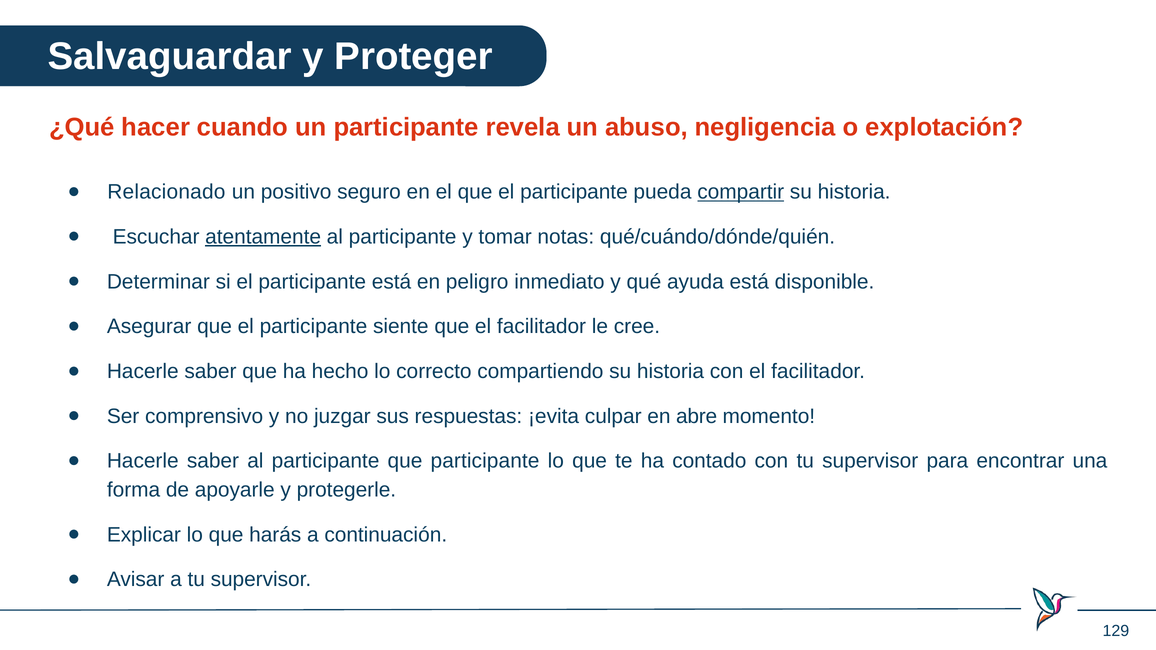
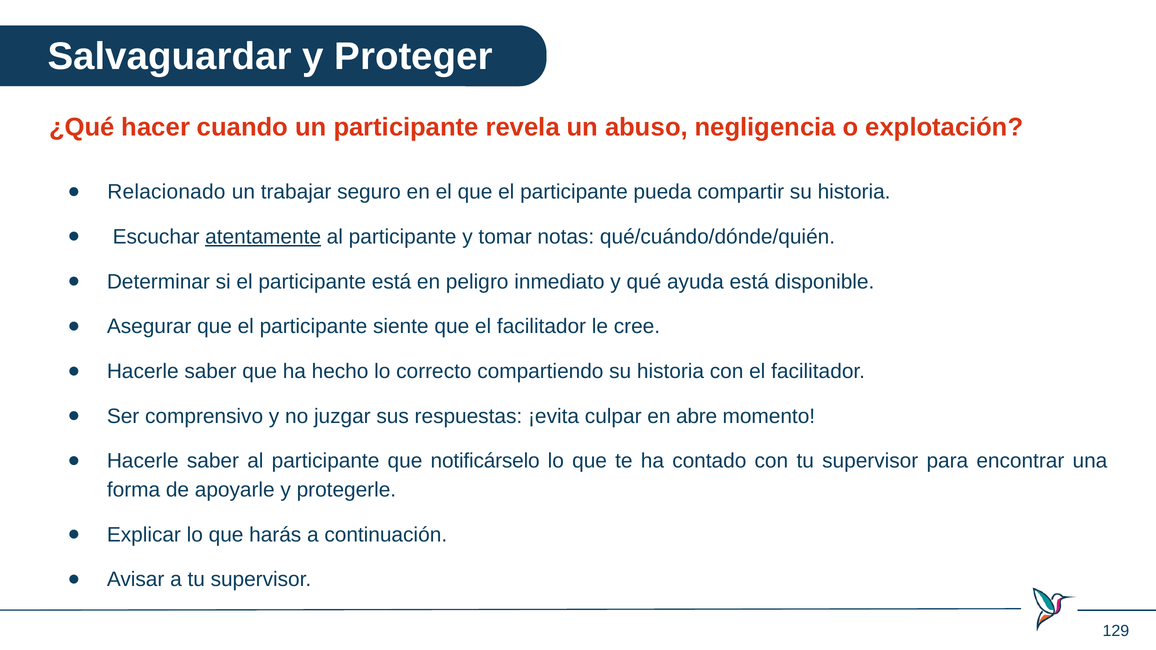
positivo: positivo -> trabajar (296, 192)
compartir underline: present -> none (741, 192)
que participante: participante -> notificárselo (485, 461)
